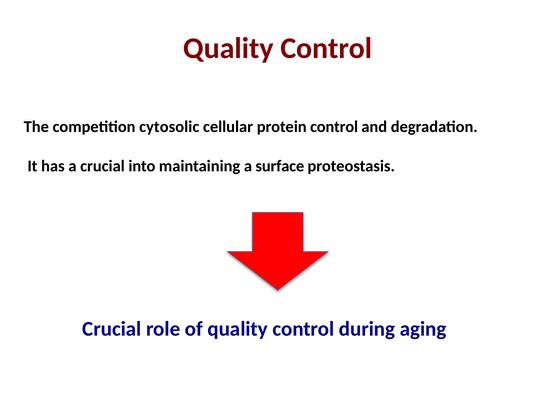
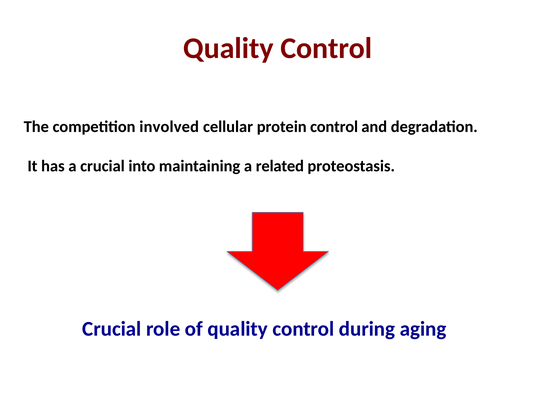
cytosolic: cytosolic -> involved (169, 127)
surface: surface -> related (280, 166)
